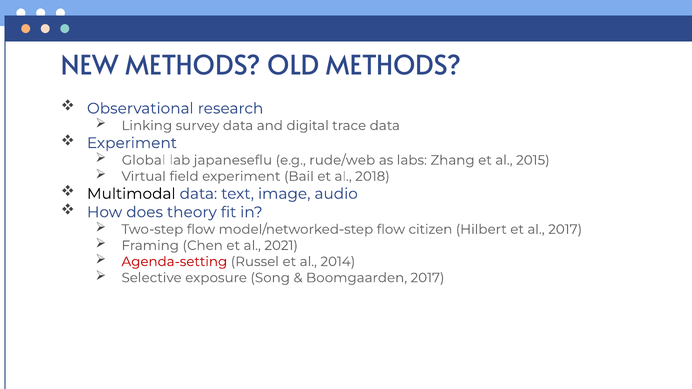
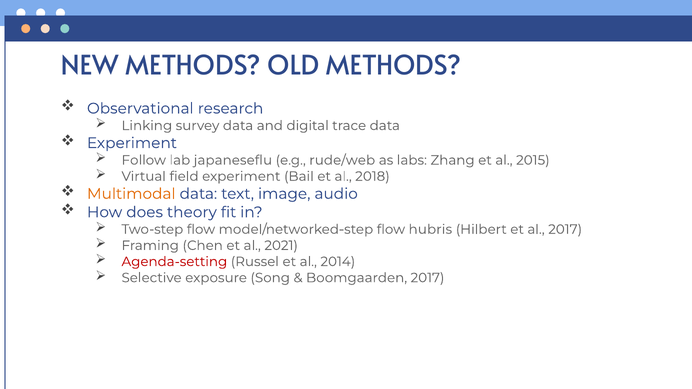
Global: Global -> Follow (144, 160)
Multimodal colour: black -> orange (131, 194)
citizen: citizen -> hubris (430, 230)
